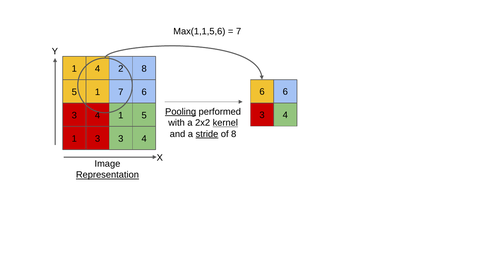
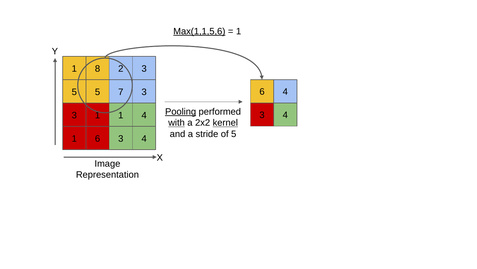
Max(1,1,5,6 underline: none -> present (199, 31)
7: 7 -> 1 (239, 31)
1 4: 4 -> 8 (98, 68)
2 8: 8 -> 3 (144, 68)
6 6: 6 -> 4 (285, 92)
1: 1 -> 5 (98, 92)
7 6: 6 -> 3 (144, 92)
4: 4 -> 1 (98, 115)
1 5: 5 -> 4 (144, 115)
with underline: none -> present (177, 122)
stride underline: present -> none (207, 134)
of 8: 8 -> 5 (234, 134)
1 3: 3 -> 6 (98, 138)
Representation underline: present -> none (107, 174)
